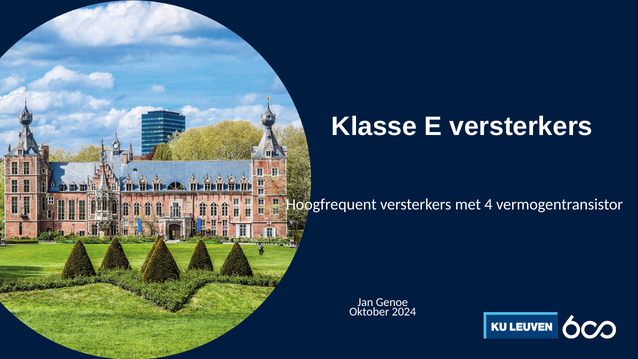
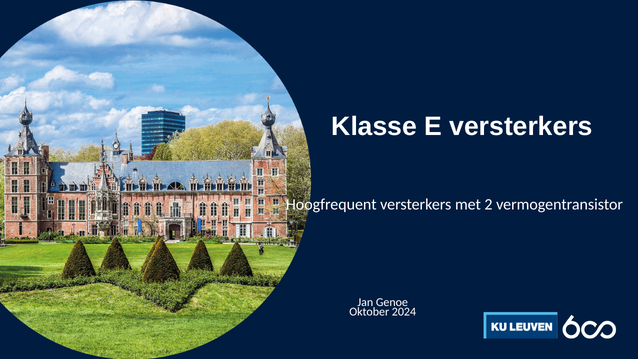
4: 4 -> 2 (489, 204)
